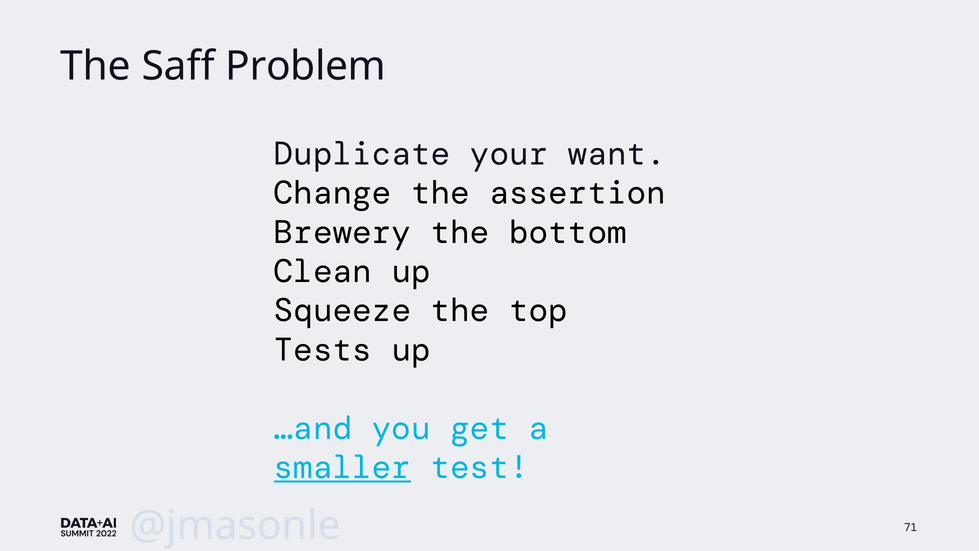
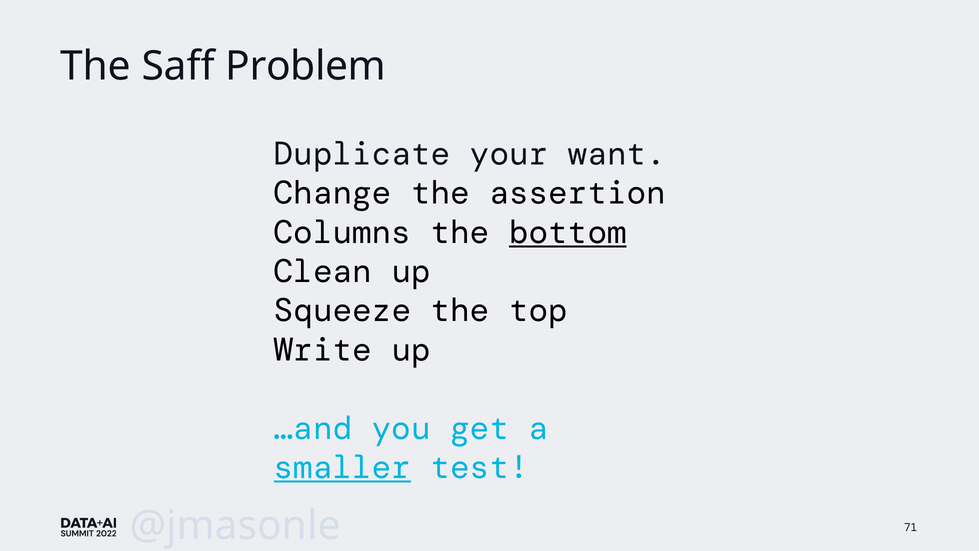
Brewery: Brewery -> Columns (342, 232)
bottom underline: none -> present (568, 232)
Tests: Tests -> Write (323, 350)
